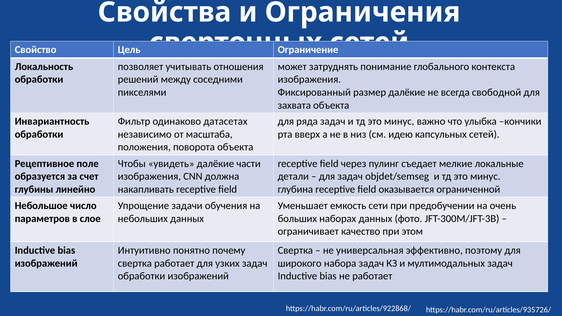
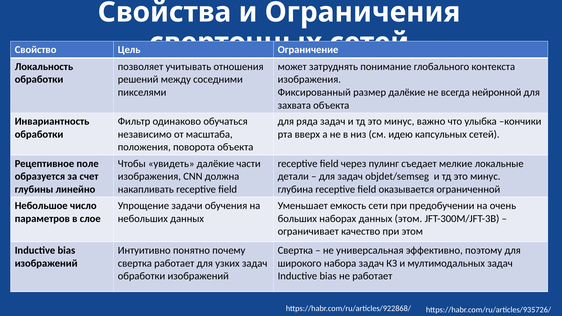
свободной: свободной -> нейронной (497, 92)
датасетах: датасетах -> обучаться (226, 121)
данных фото: фото -> этом (408, 219)
